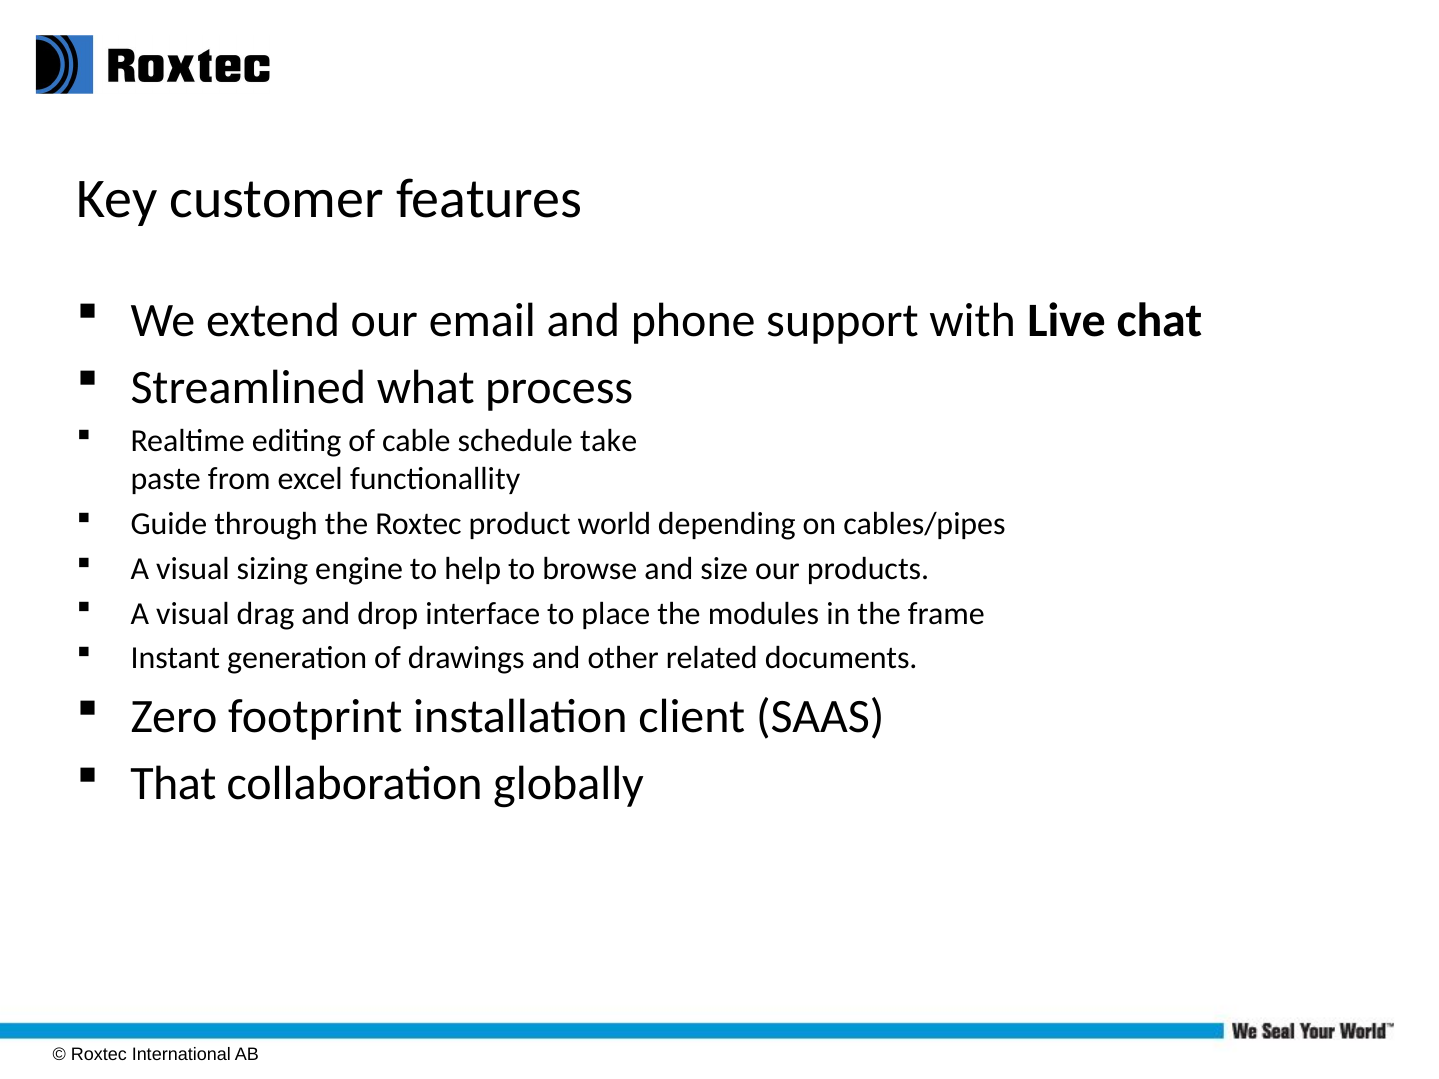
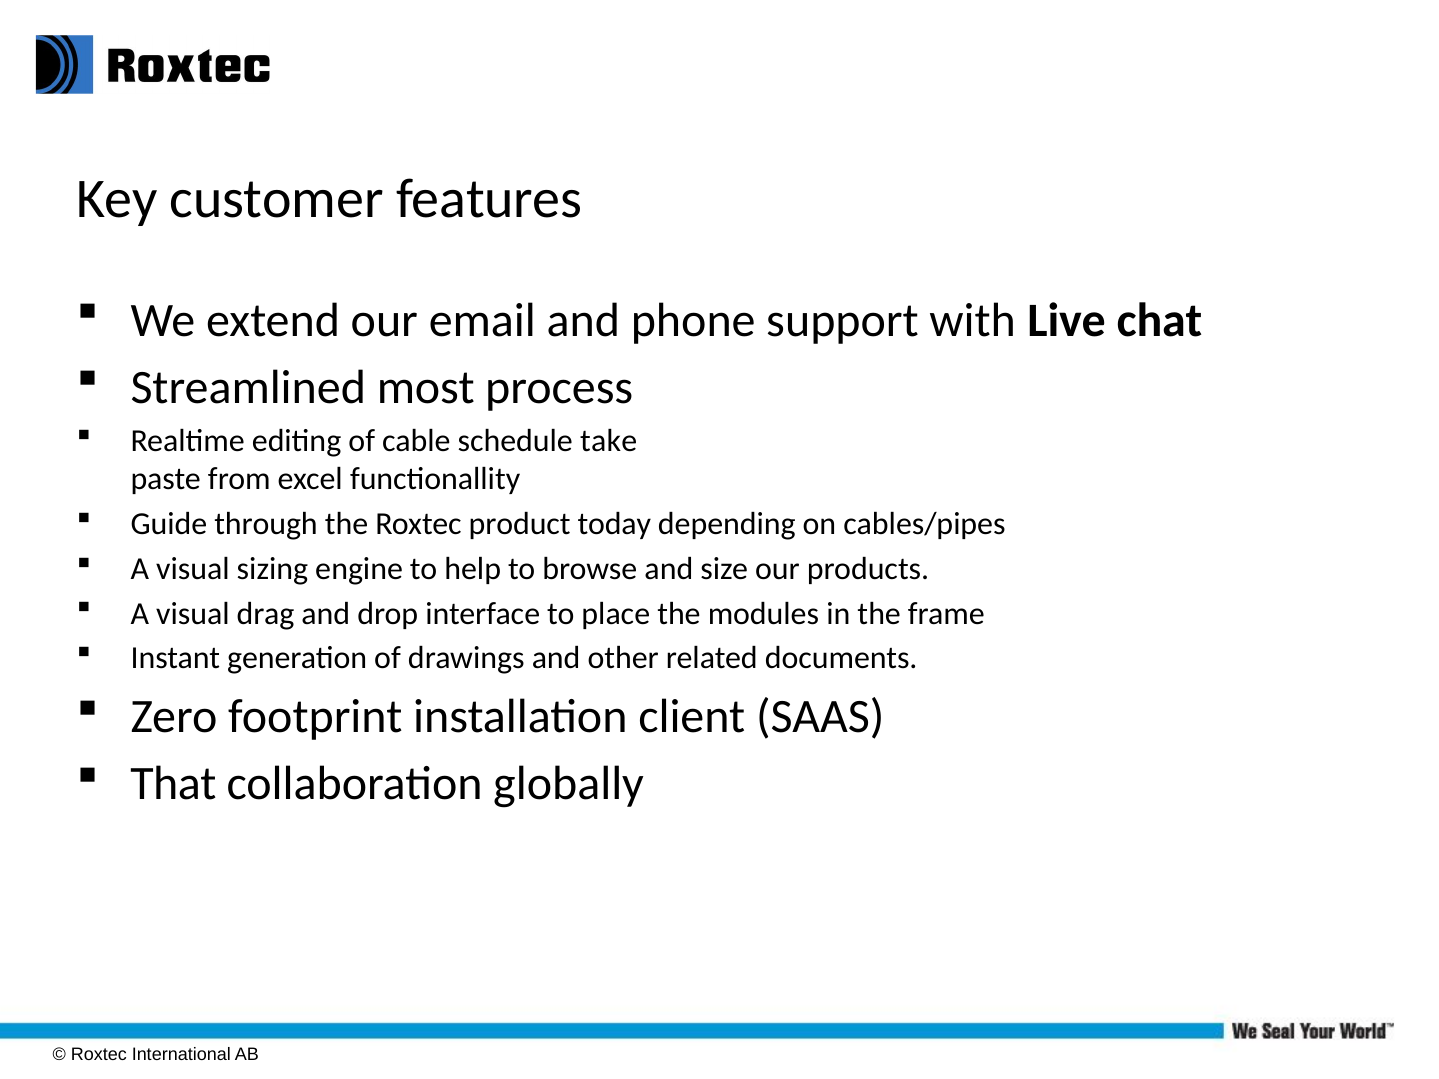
what: what -> most (426, 388)
world: world -> today (614, 524)
